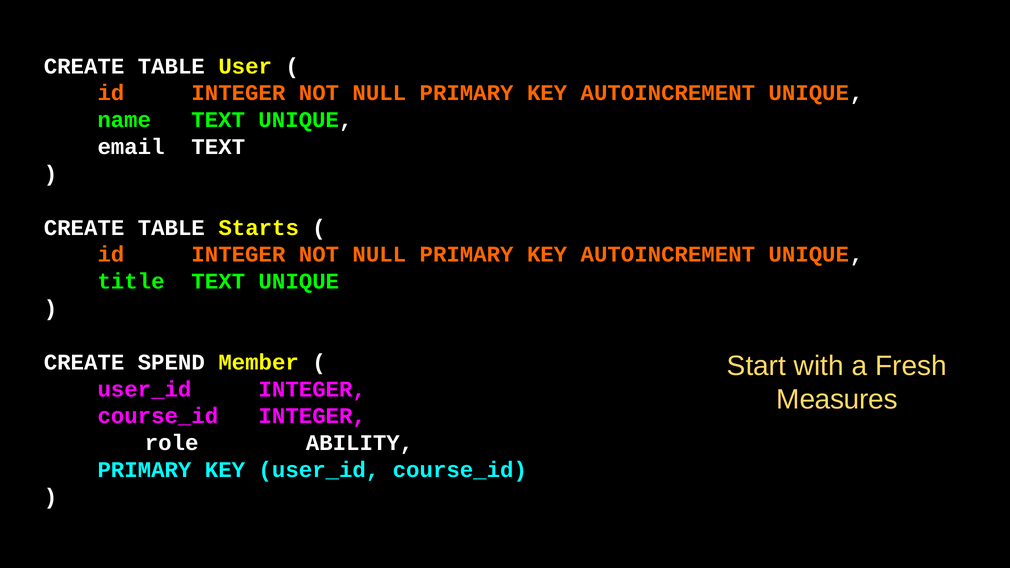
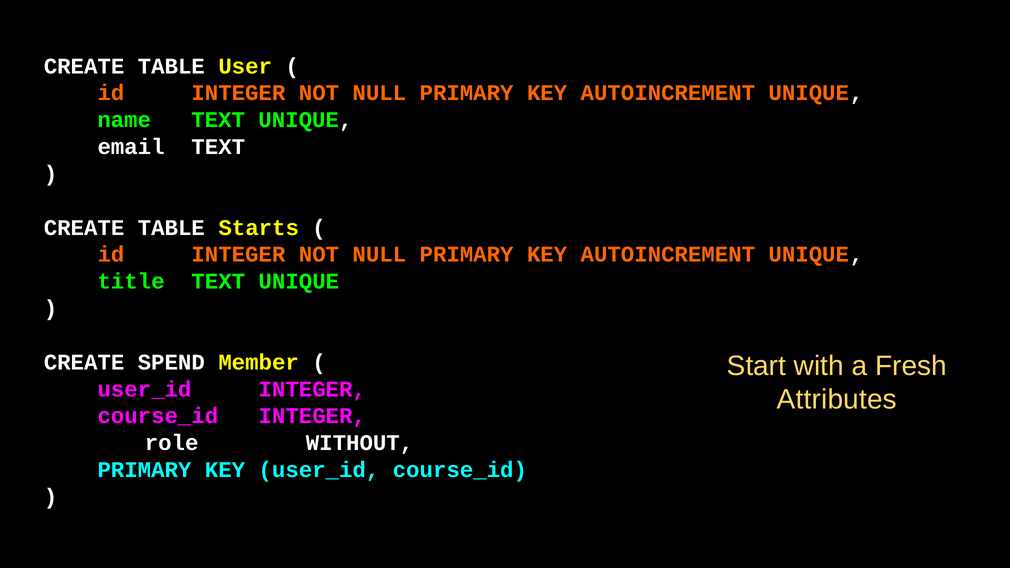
Measures: Measures -> Attributes (837, 400)
ABILITY: ABILITY -> WITHOUT (360, 443)
